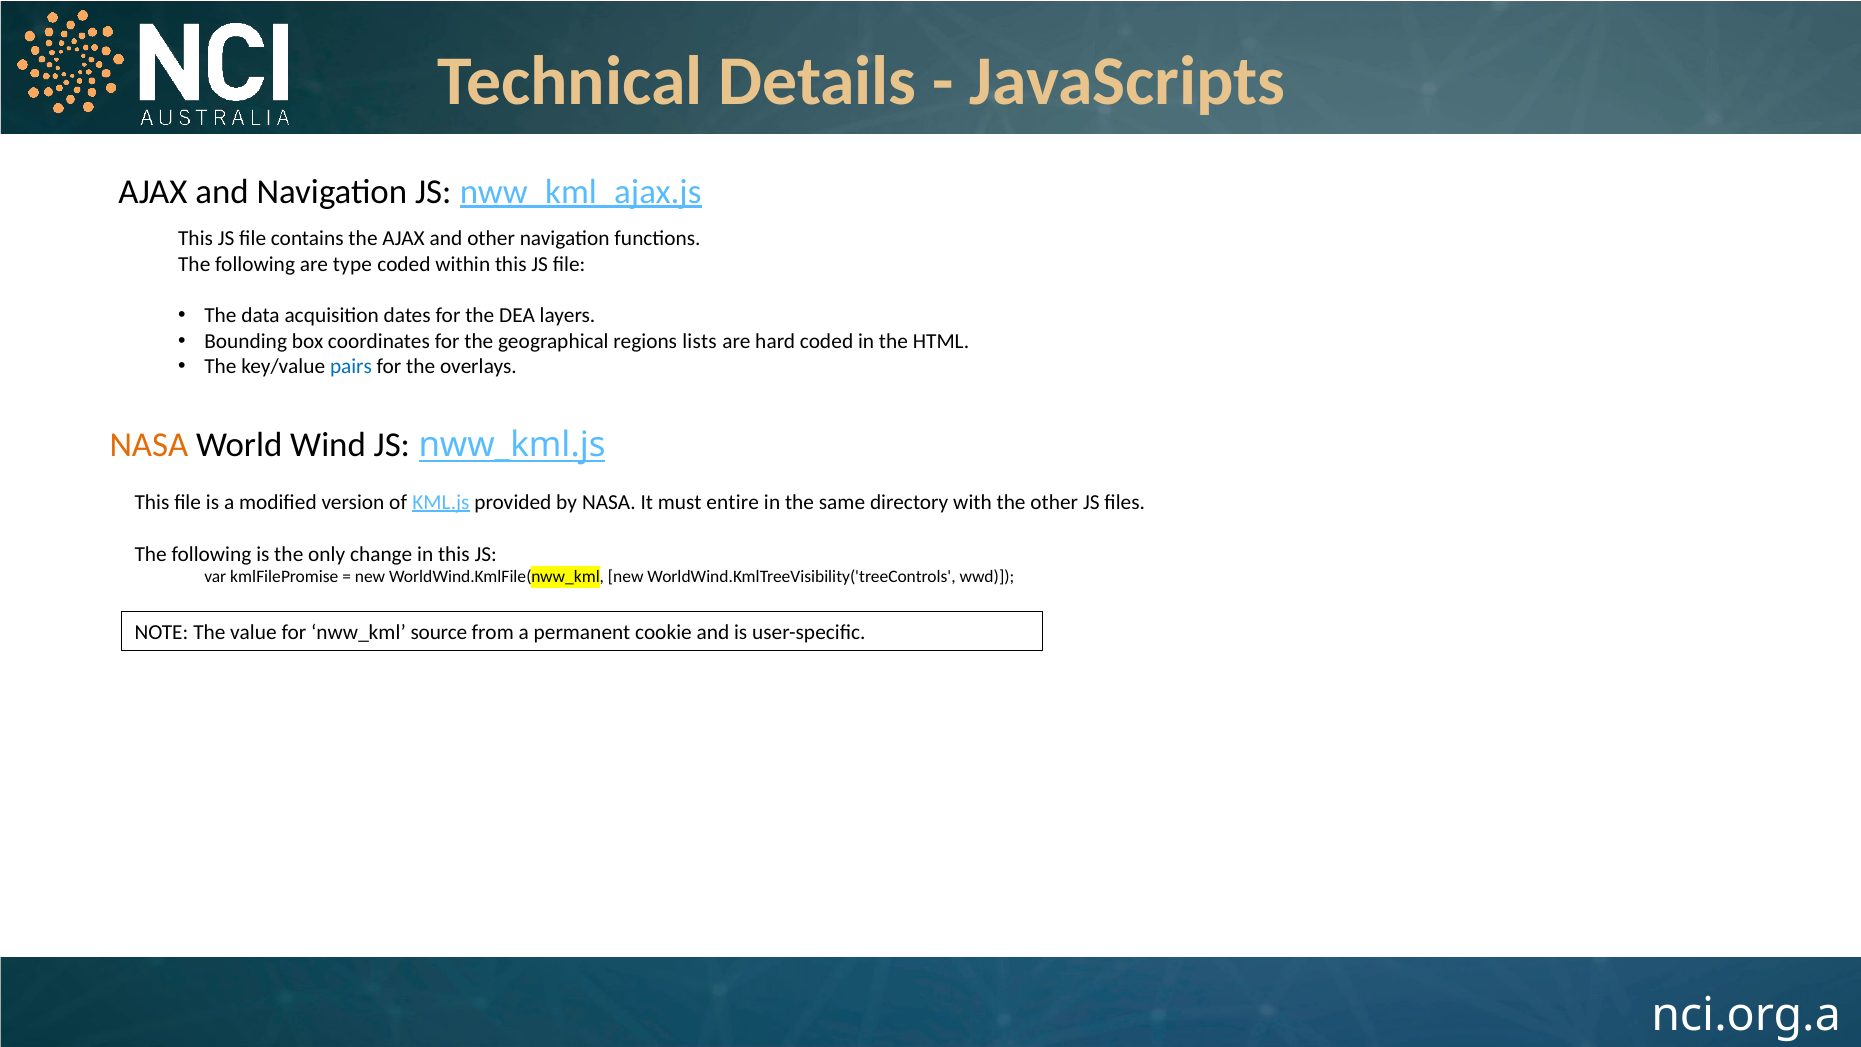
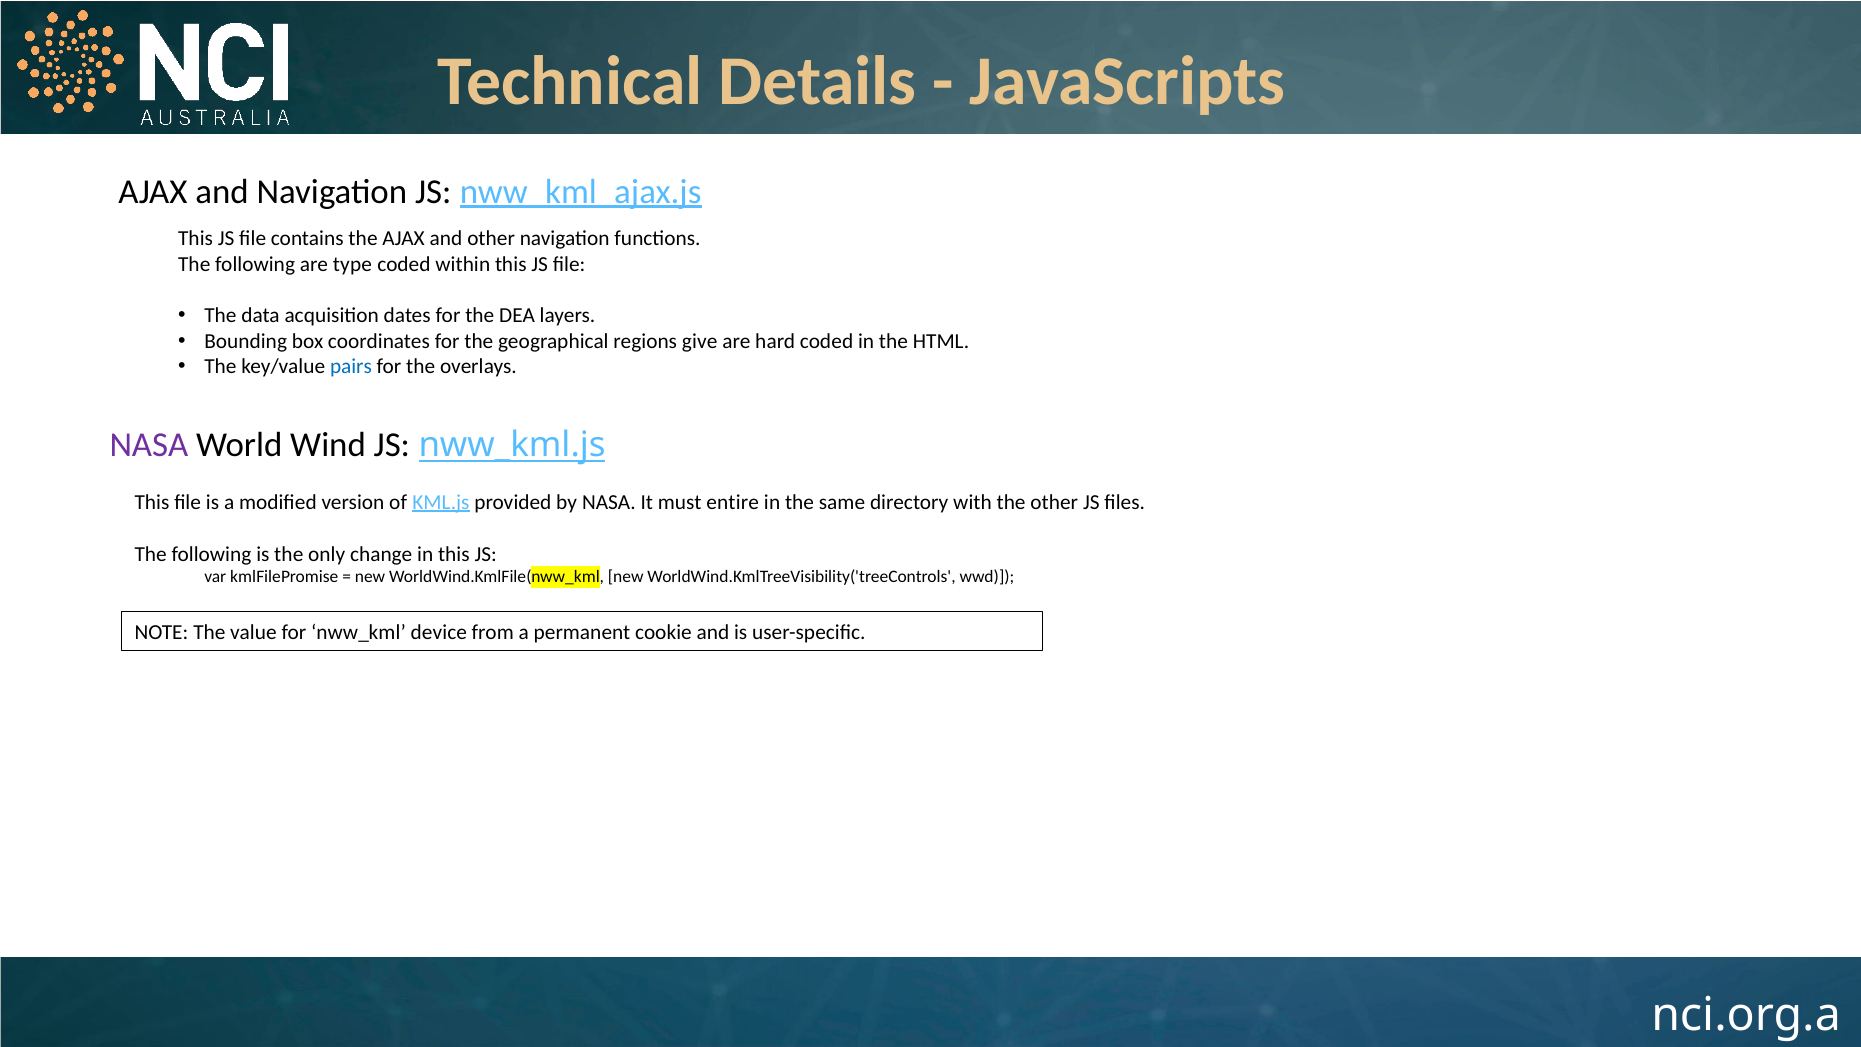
lists: lists -> give (700, 341)
NASA colour: orange -> purple (149, 445)
source: source -> device (439, 632)
